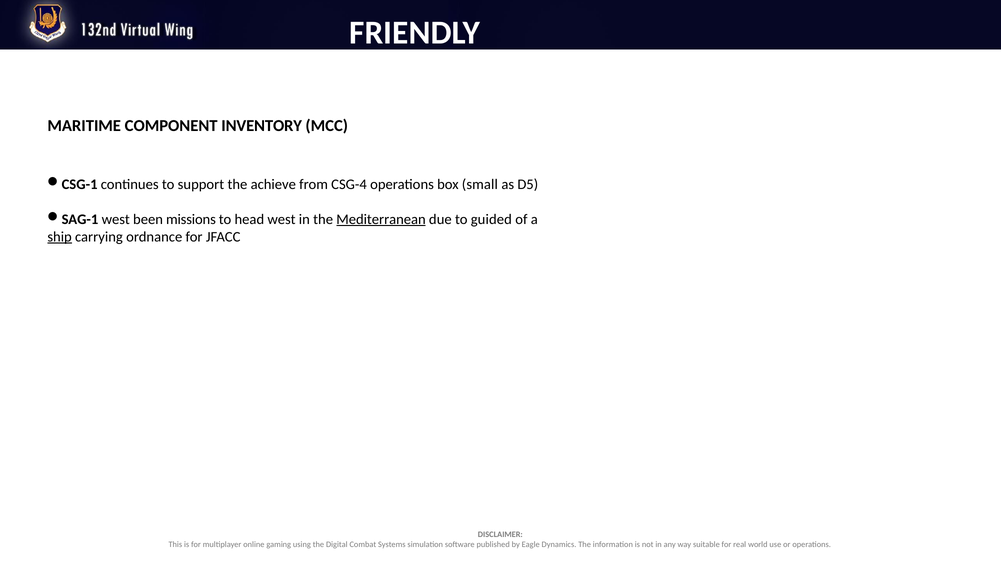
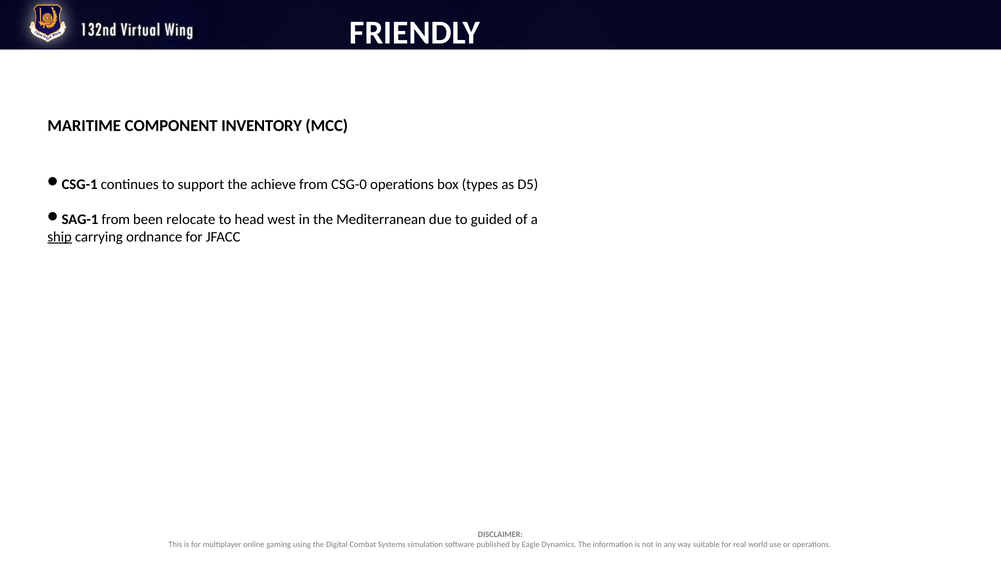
CSG-4: CSG-4 -> CSG-0 (349, 184)
small: small -> types (480, 184)
west: west -> from (116, 219)
missions: missions -> relocate (191, 219)
Mediterranean underline: present -> none (381, 219)
